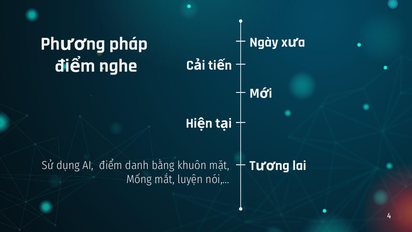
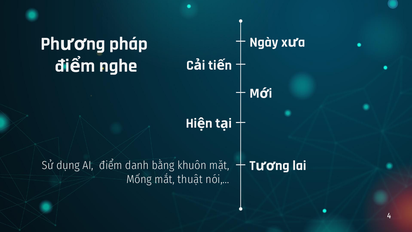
luyện: luyện -> thuật (190, 179)
